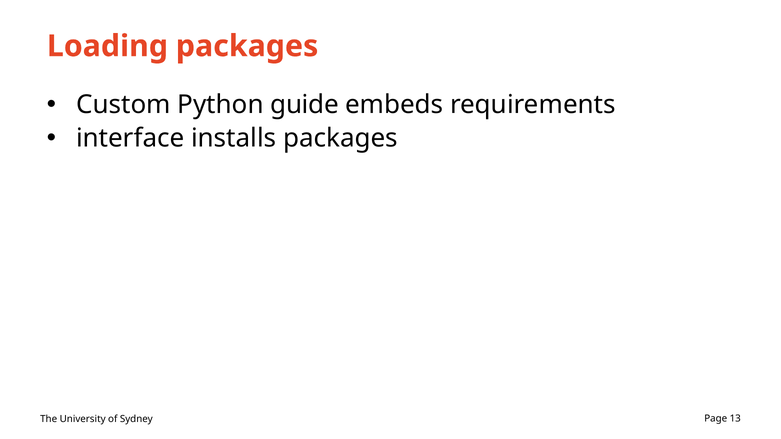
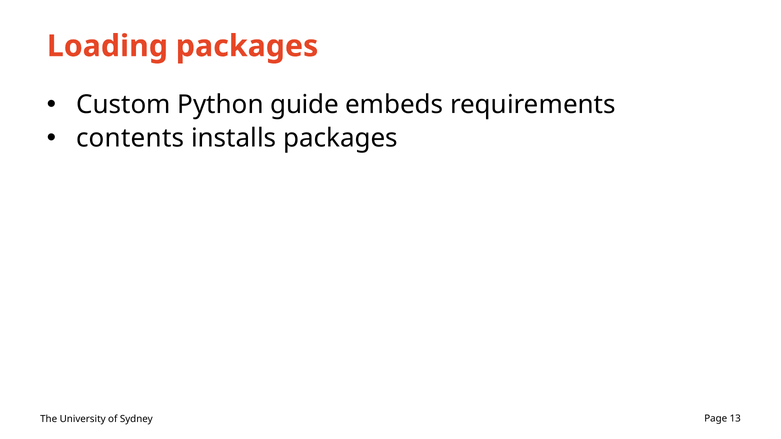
interface: interface -> contents (130, 138)
